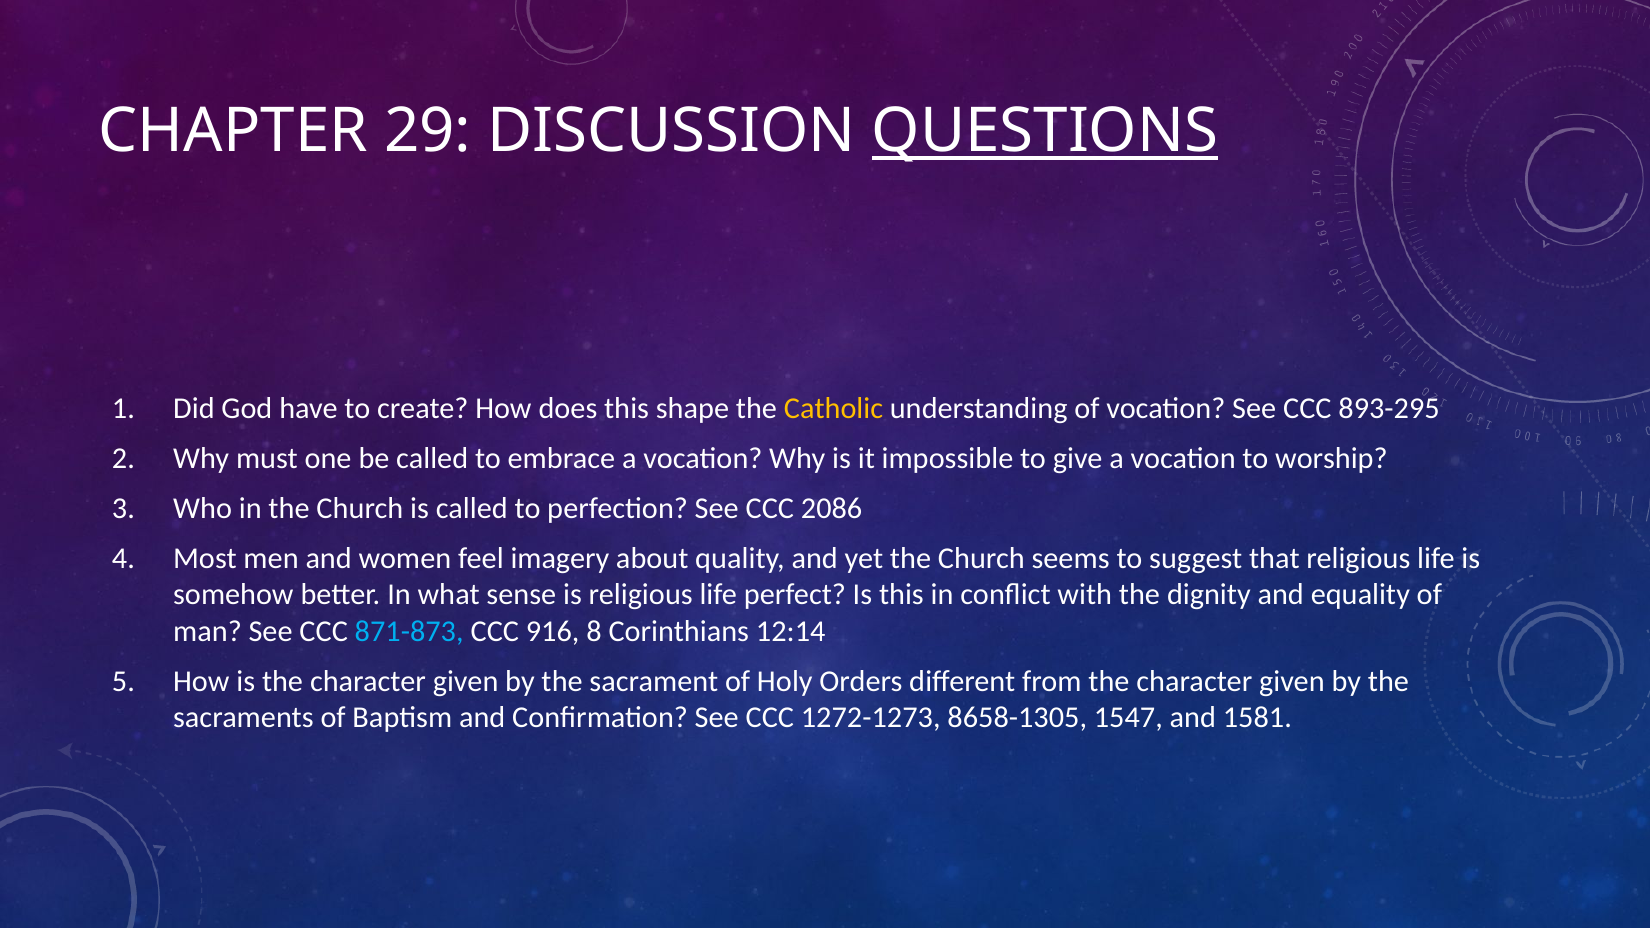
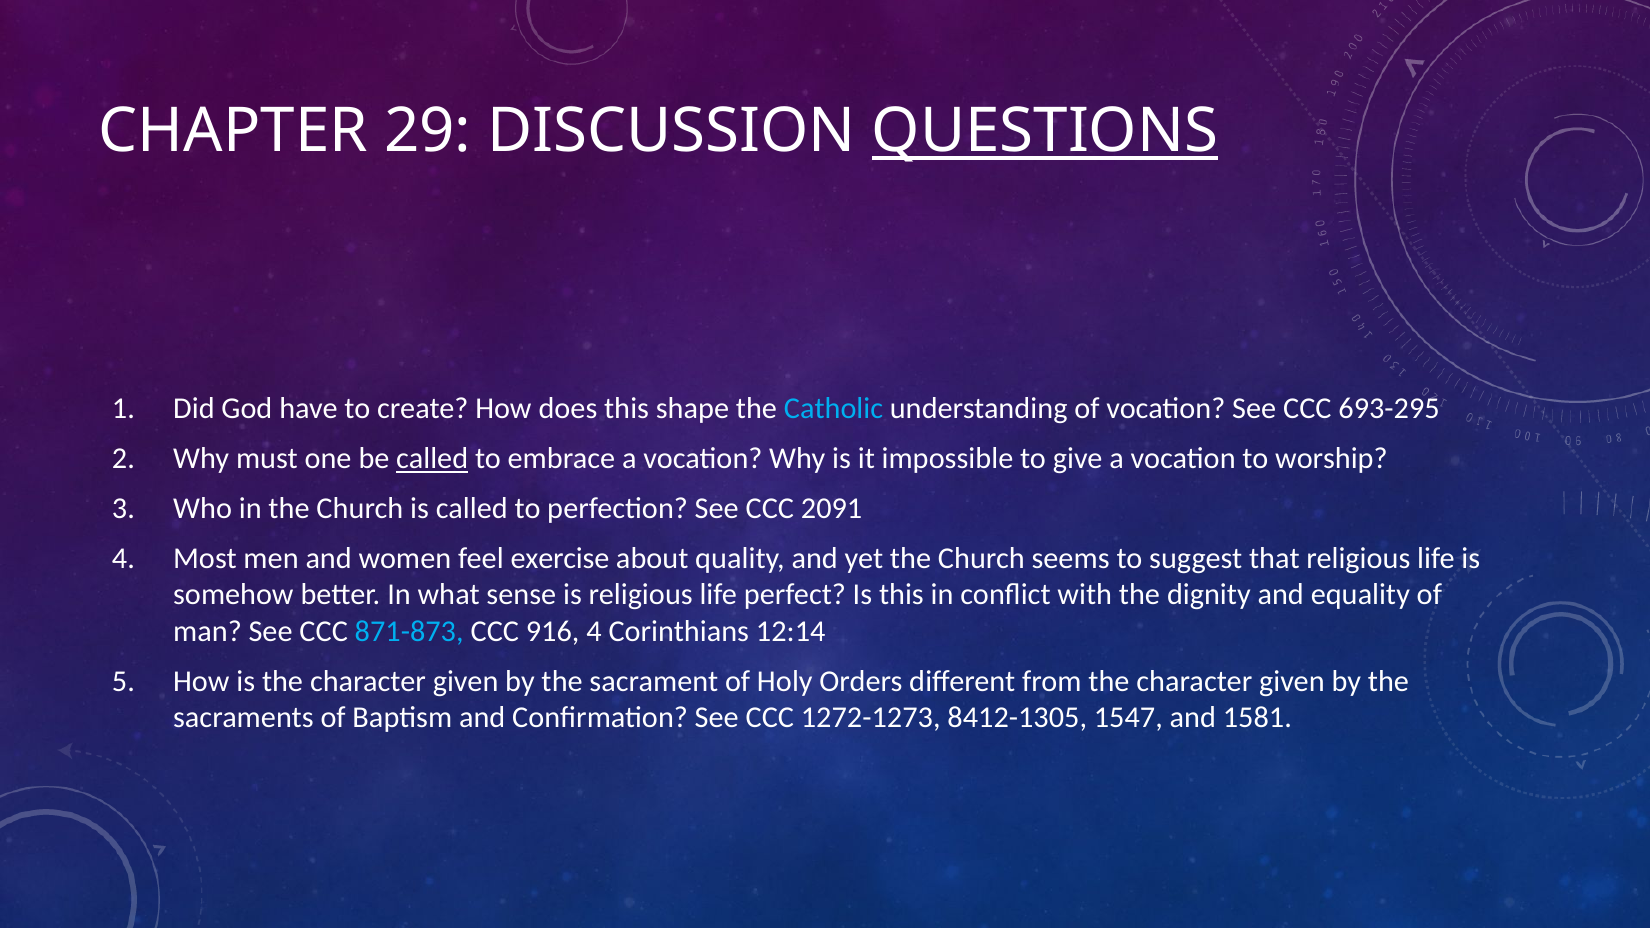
Catholic colour: yellow -> light blue (834, 409)
893-295: 893-295 -> 693-295 (1389, 409)
called underline: none -> present (432, 459)
2086: 2086 -> 2091 (832, 509)
imagery: imagery -> exercise (560, 559)
916 8: 8 -> 4 (594, 631)
8658-1305: 8658-1305 -> 8412-1305 (1017, 718)
